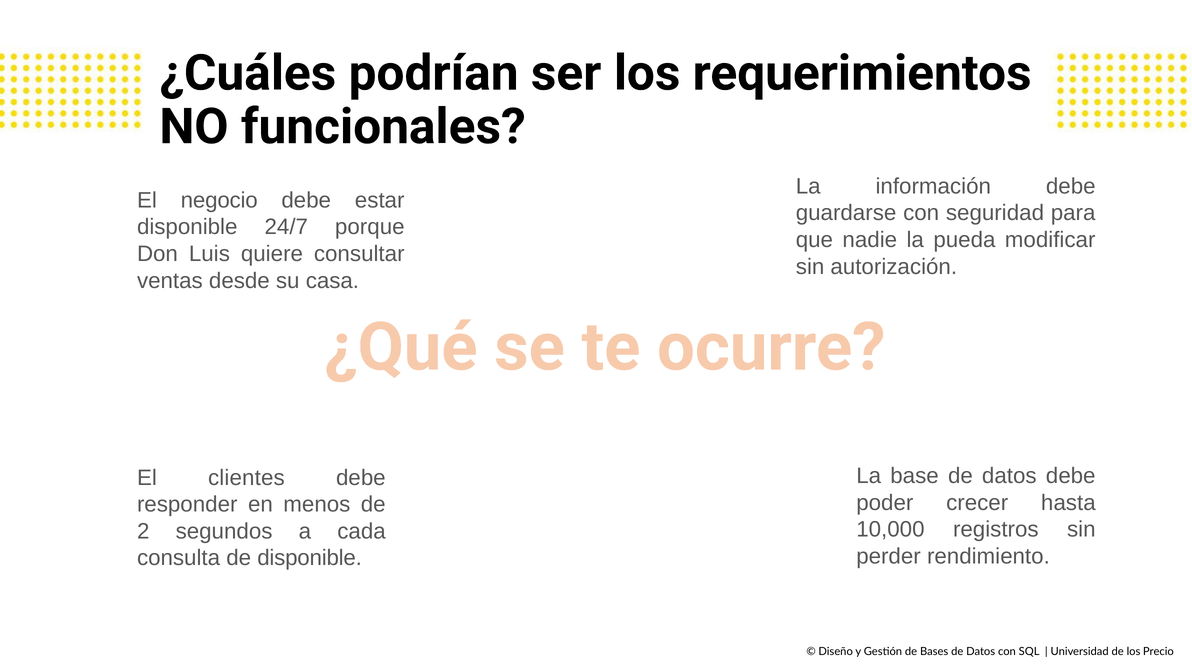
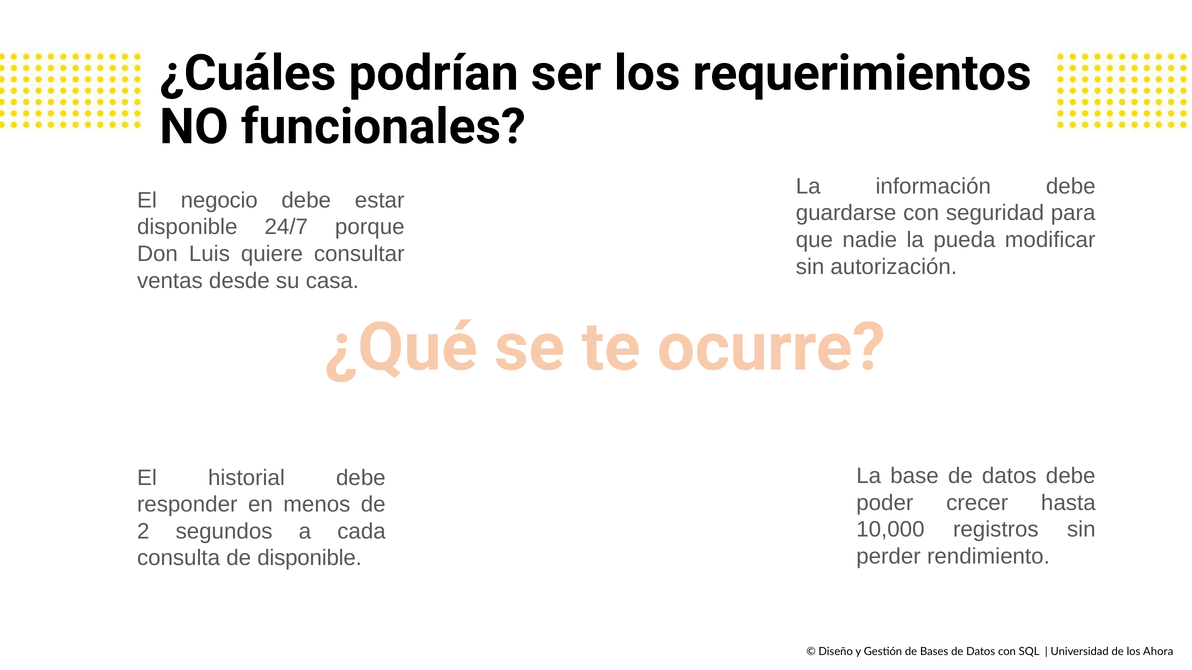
clientes: clientes -> historial (246, 478)
Precio: Precio -> Ahora (1158, 652)
